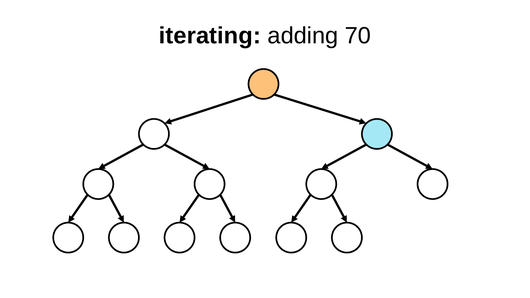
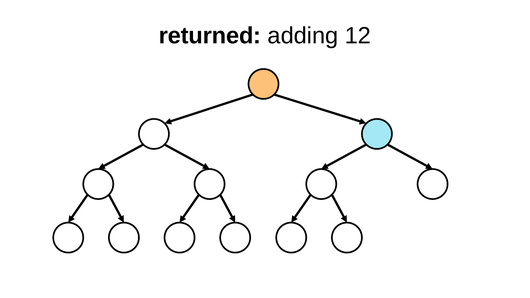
iterating: iterating -> returned (210, 36)
70: 70 -> 12 (358, 36)
